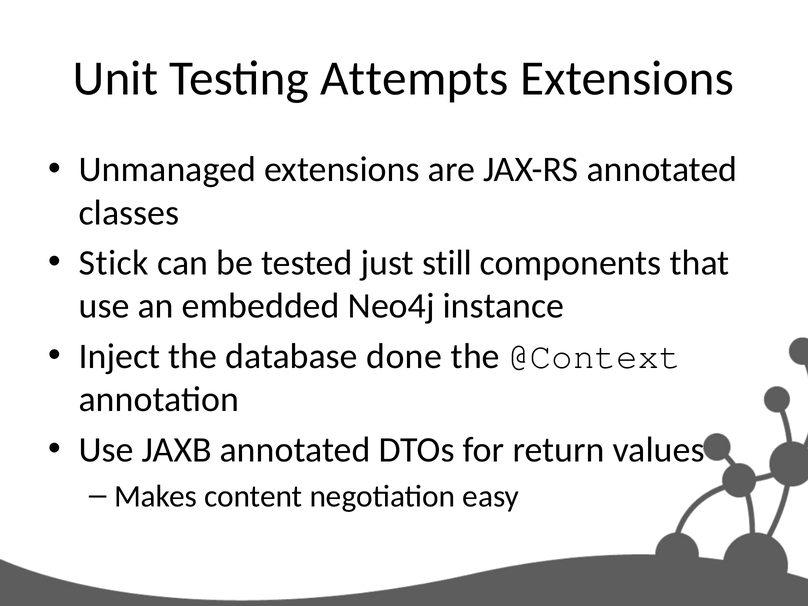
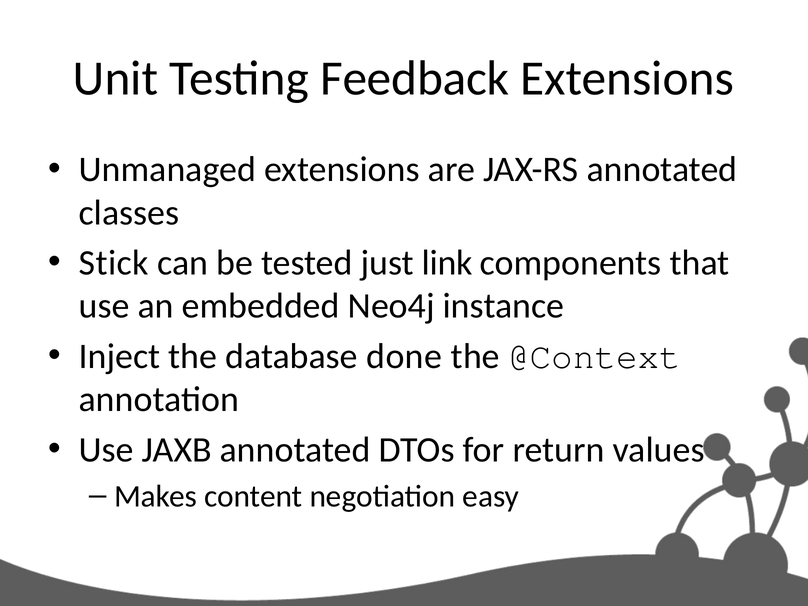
Attempts: Attempts -> Feedback (415, 78)
still: still -> link (447, 263)
